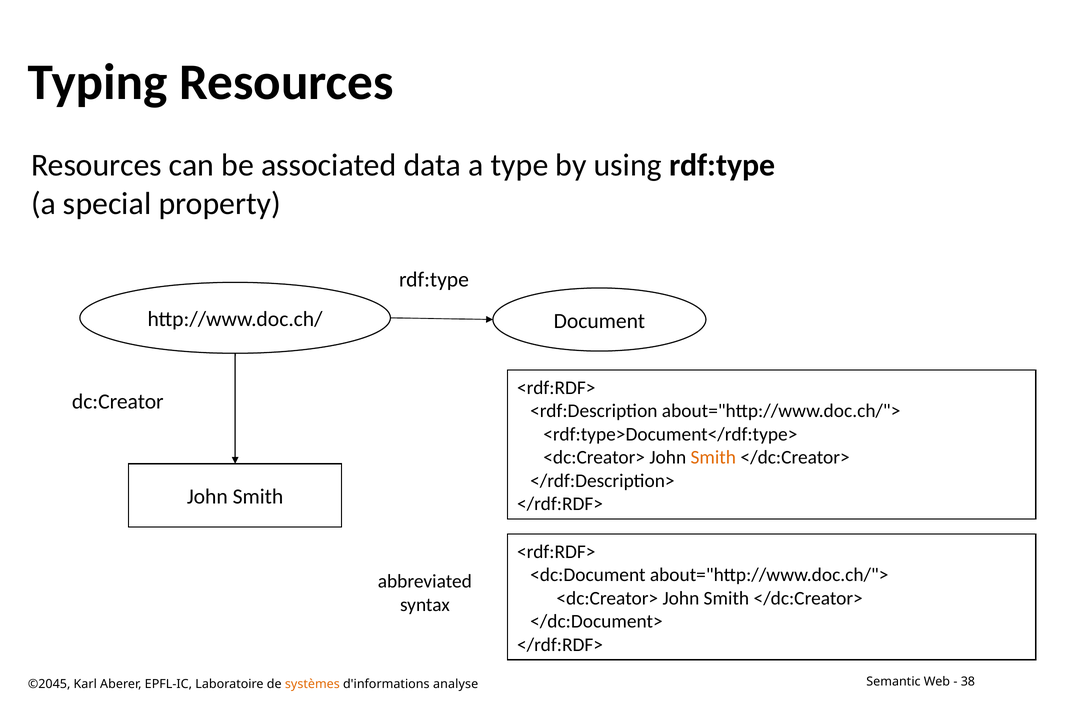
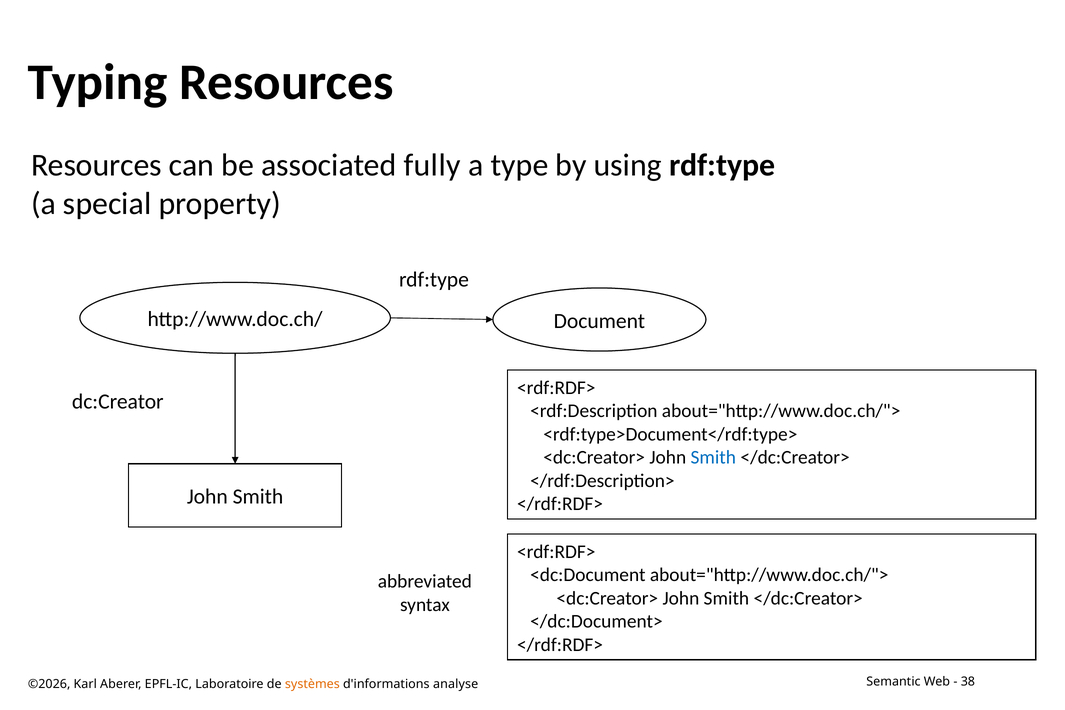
data: data -> fully (432, 165)
Smith colour: orange -> blue (713, 458)
©2045: ©2045 -> ©2026 (49, 684)
